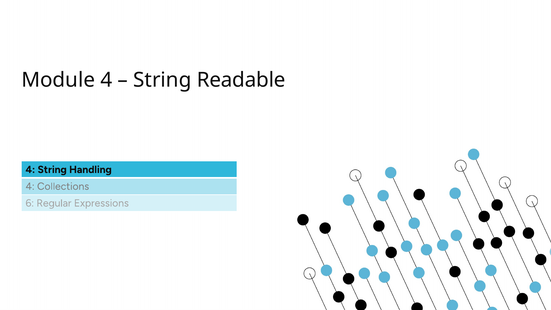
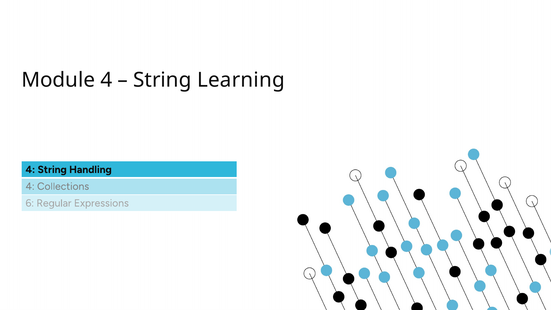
Readable: Readable -> Learning (241, 80)
